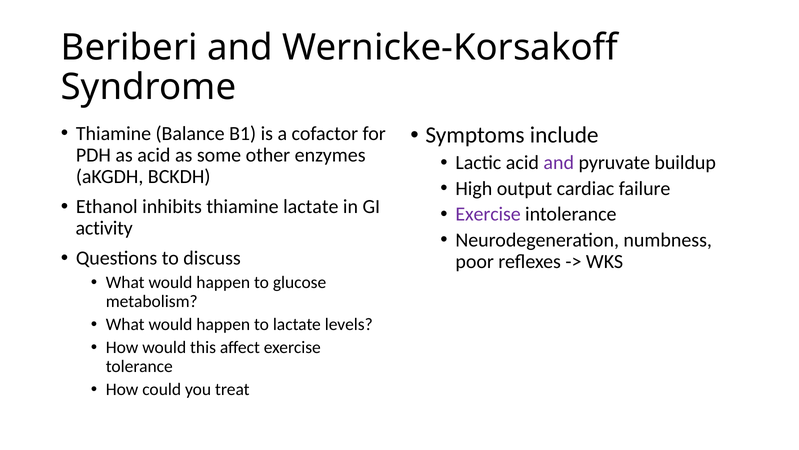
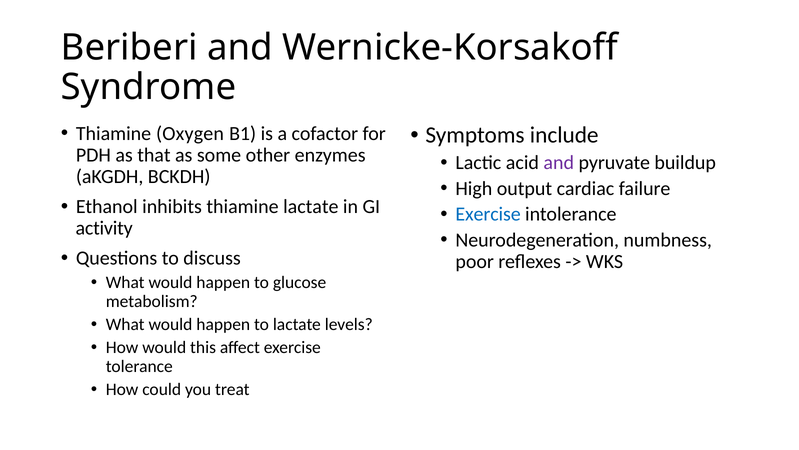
Balance: Balance -> Oxygen (190, 133)
as acid: acid -> that (154, 155)
Exercise colour: purple -> blue (488, 214)
